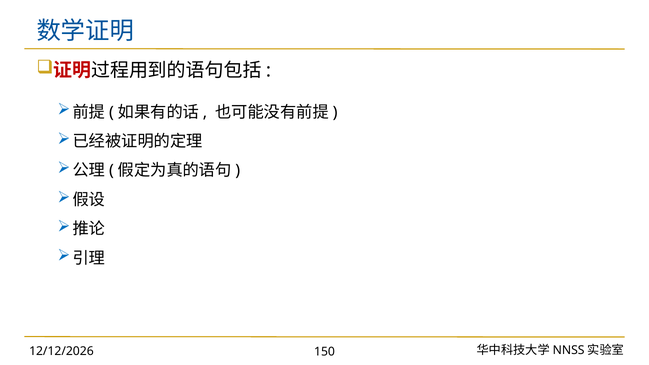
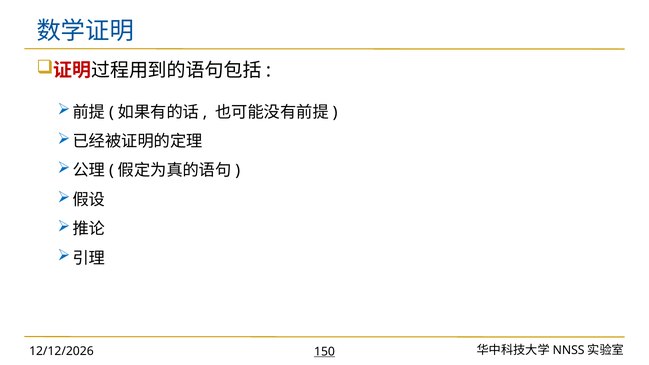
150 underline: none -> present (324, 352)
